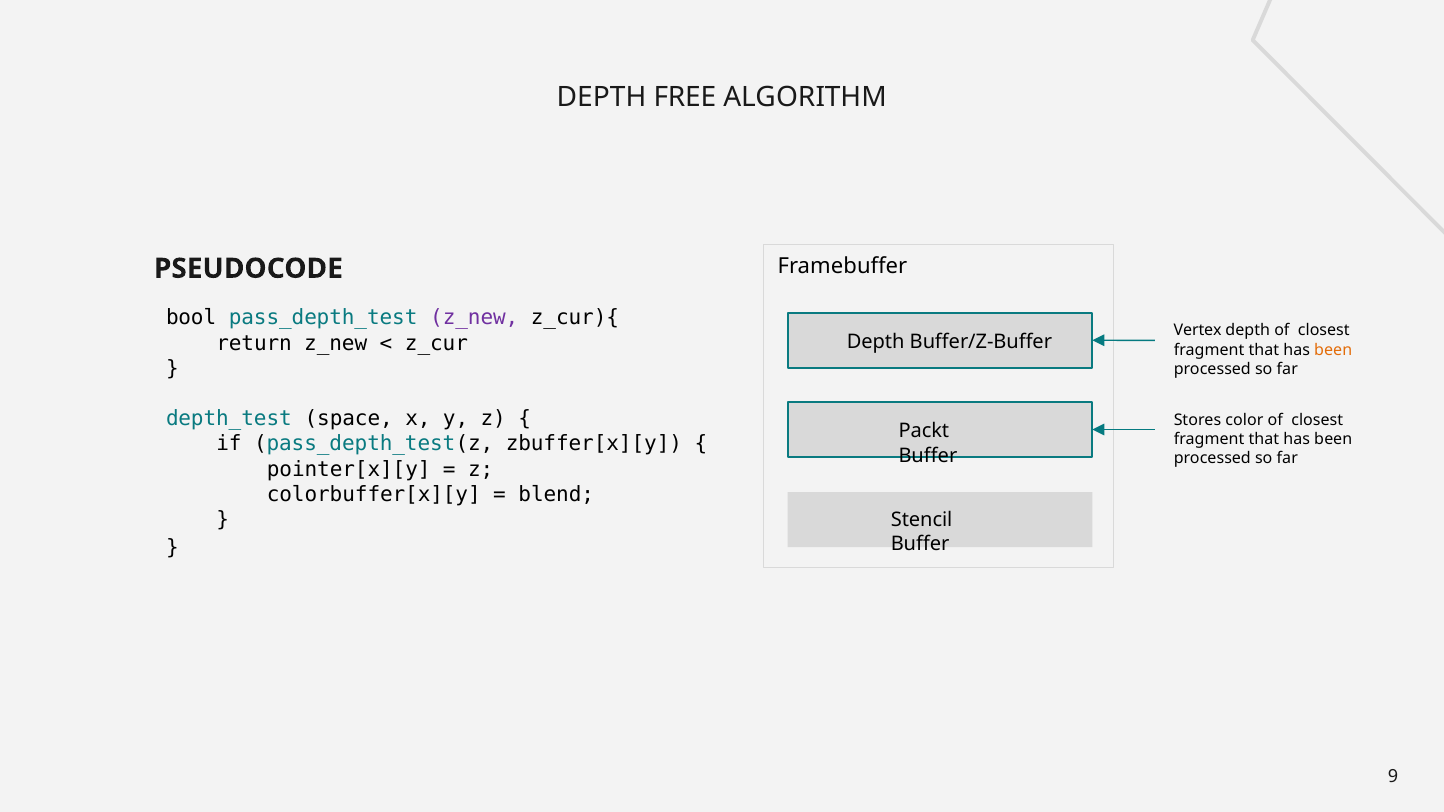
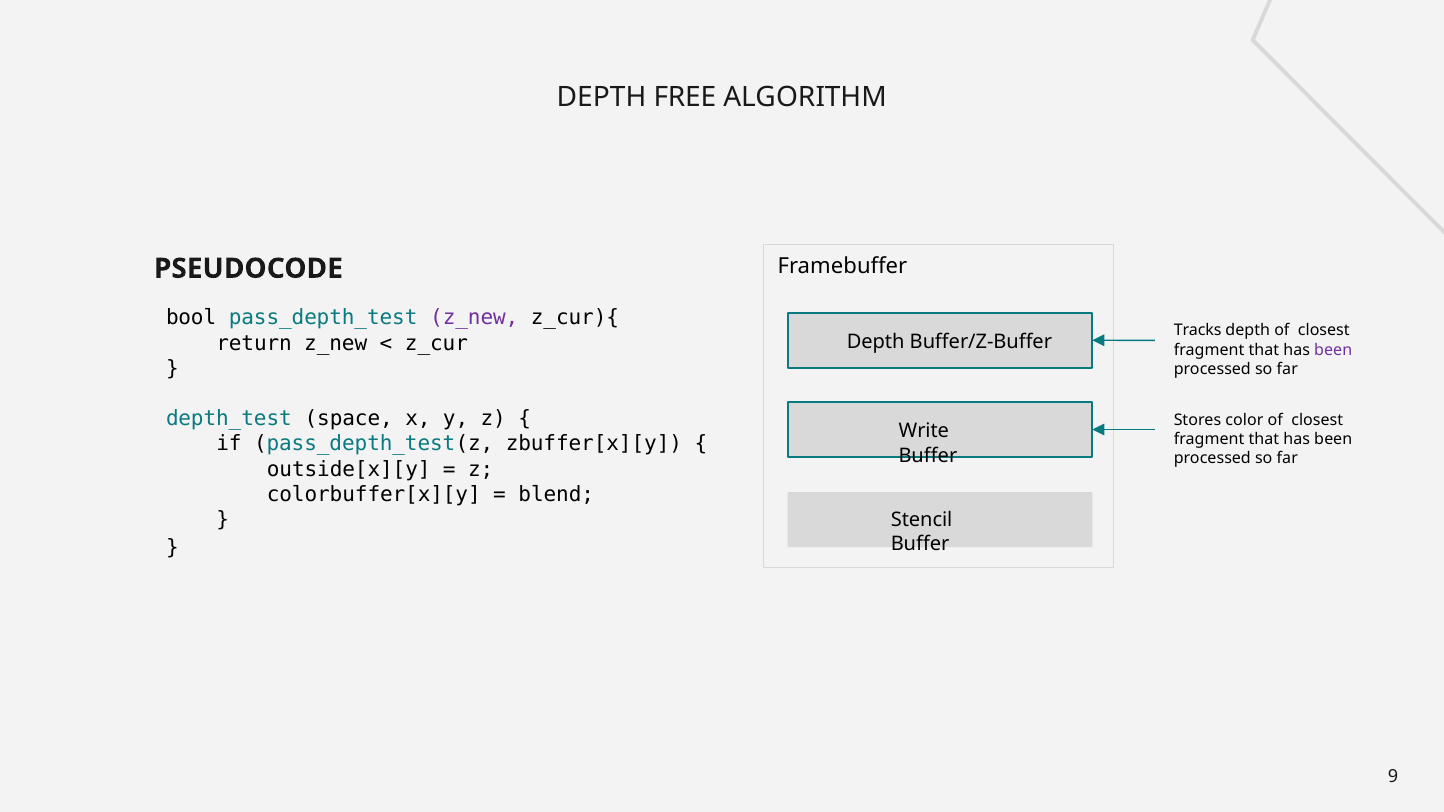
Vertex: Vertex -> Tracks (1198, 331)
been colour: orange -> purple (1333, 350)
Packt: Packt -> Write (924, 431)
pointer[x][y: pointer[x][y -> outside[x][y (349, 469)
